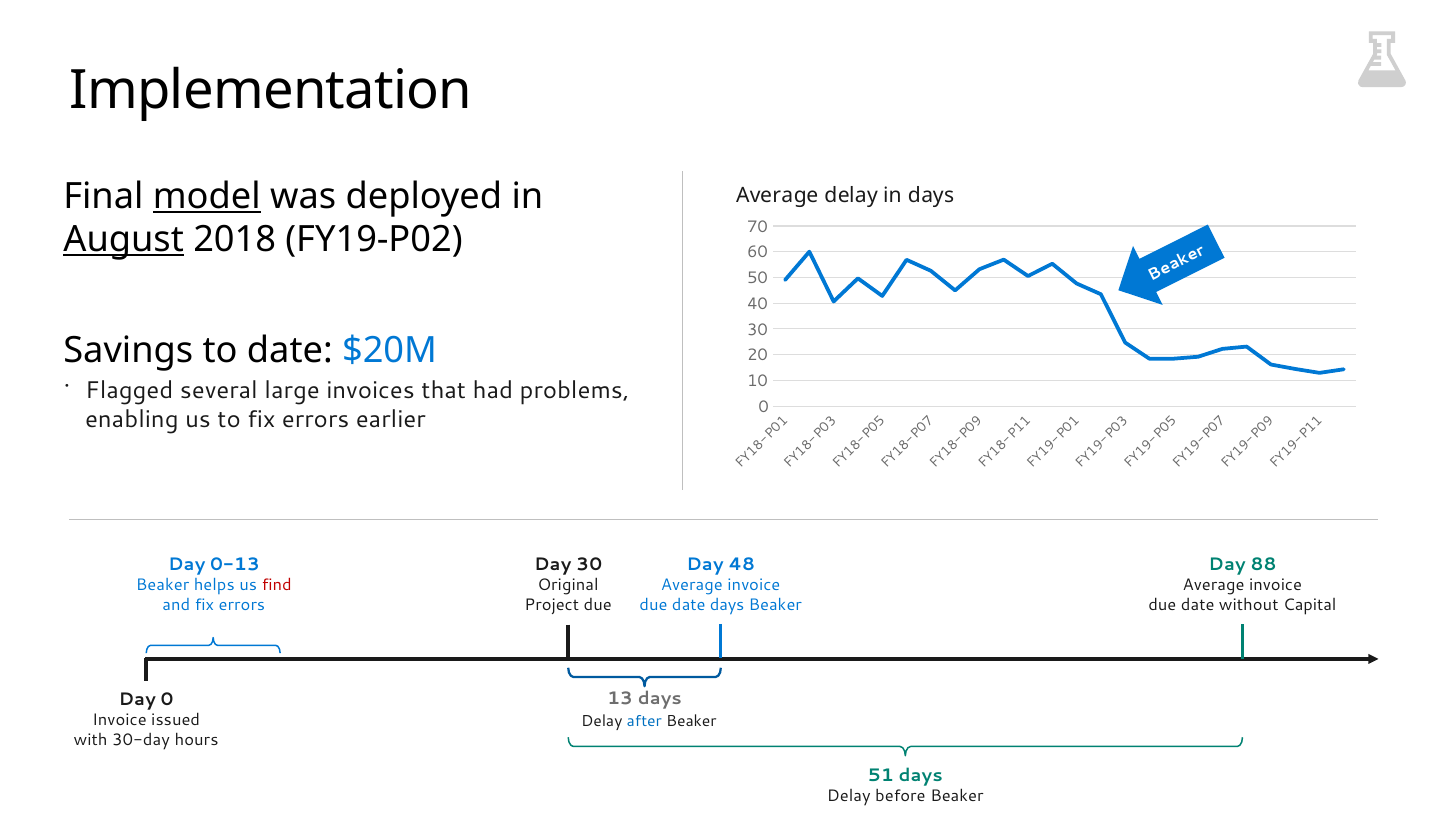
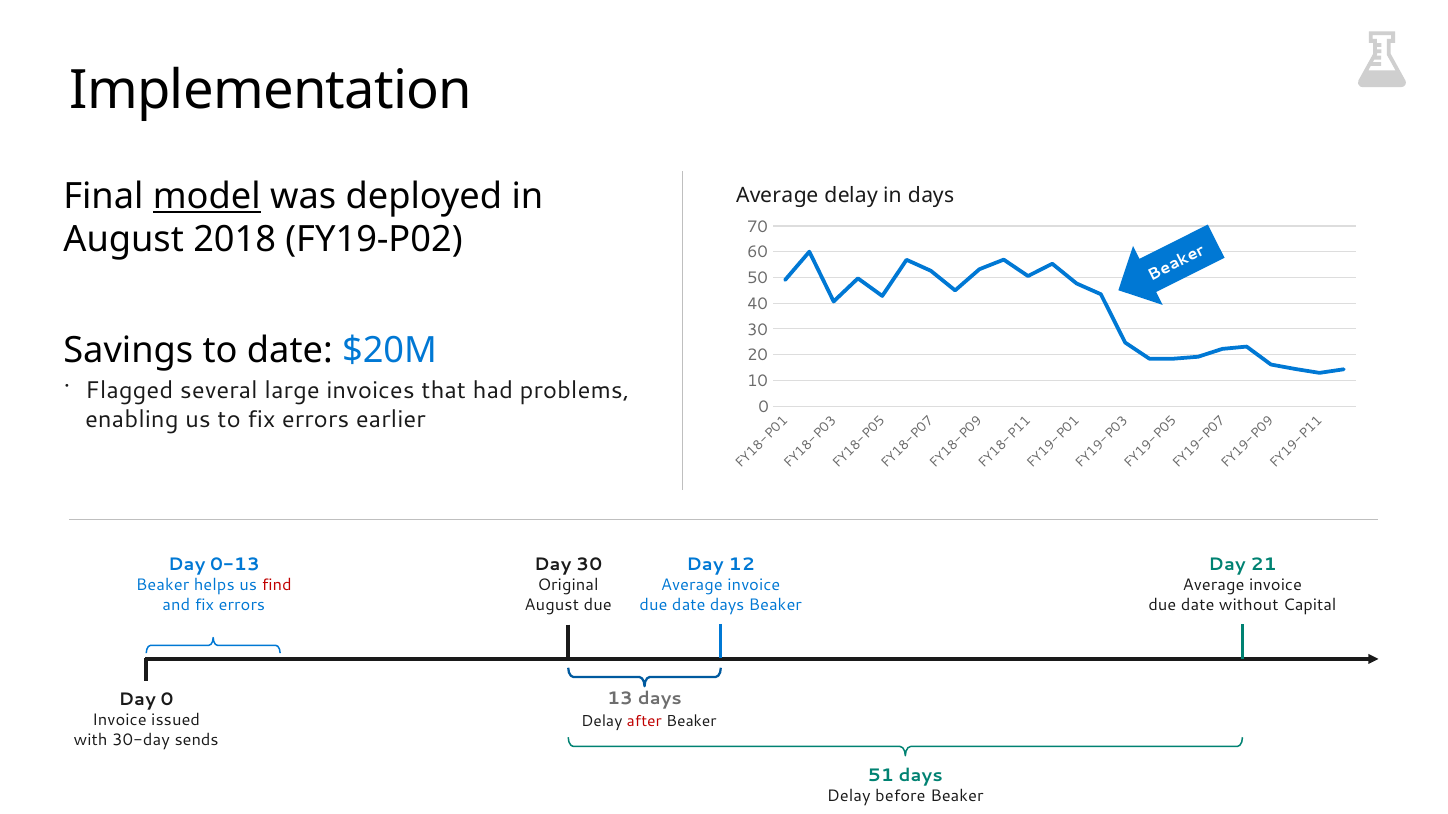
August underline: present -> none (124, 240)
48: 48 -> 12 (742, 565)
88: 88 -> 21 (1264, 565)
Project: Project -> August (552, 606)
after colour: blue -> red (644, 722)
hours: hours -> sends (197, 741)
